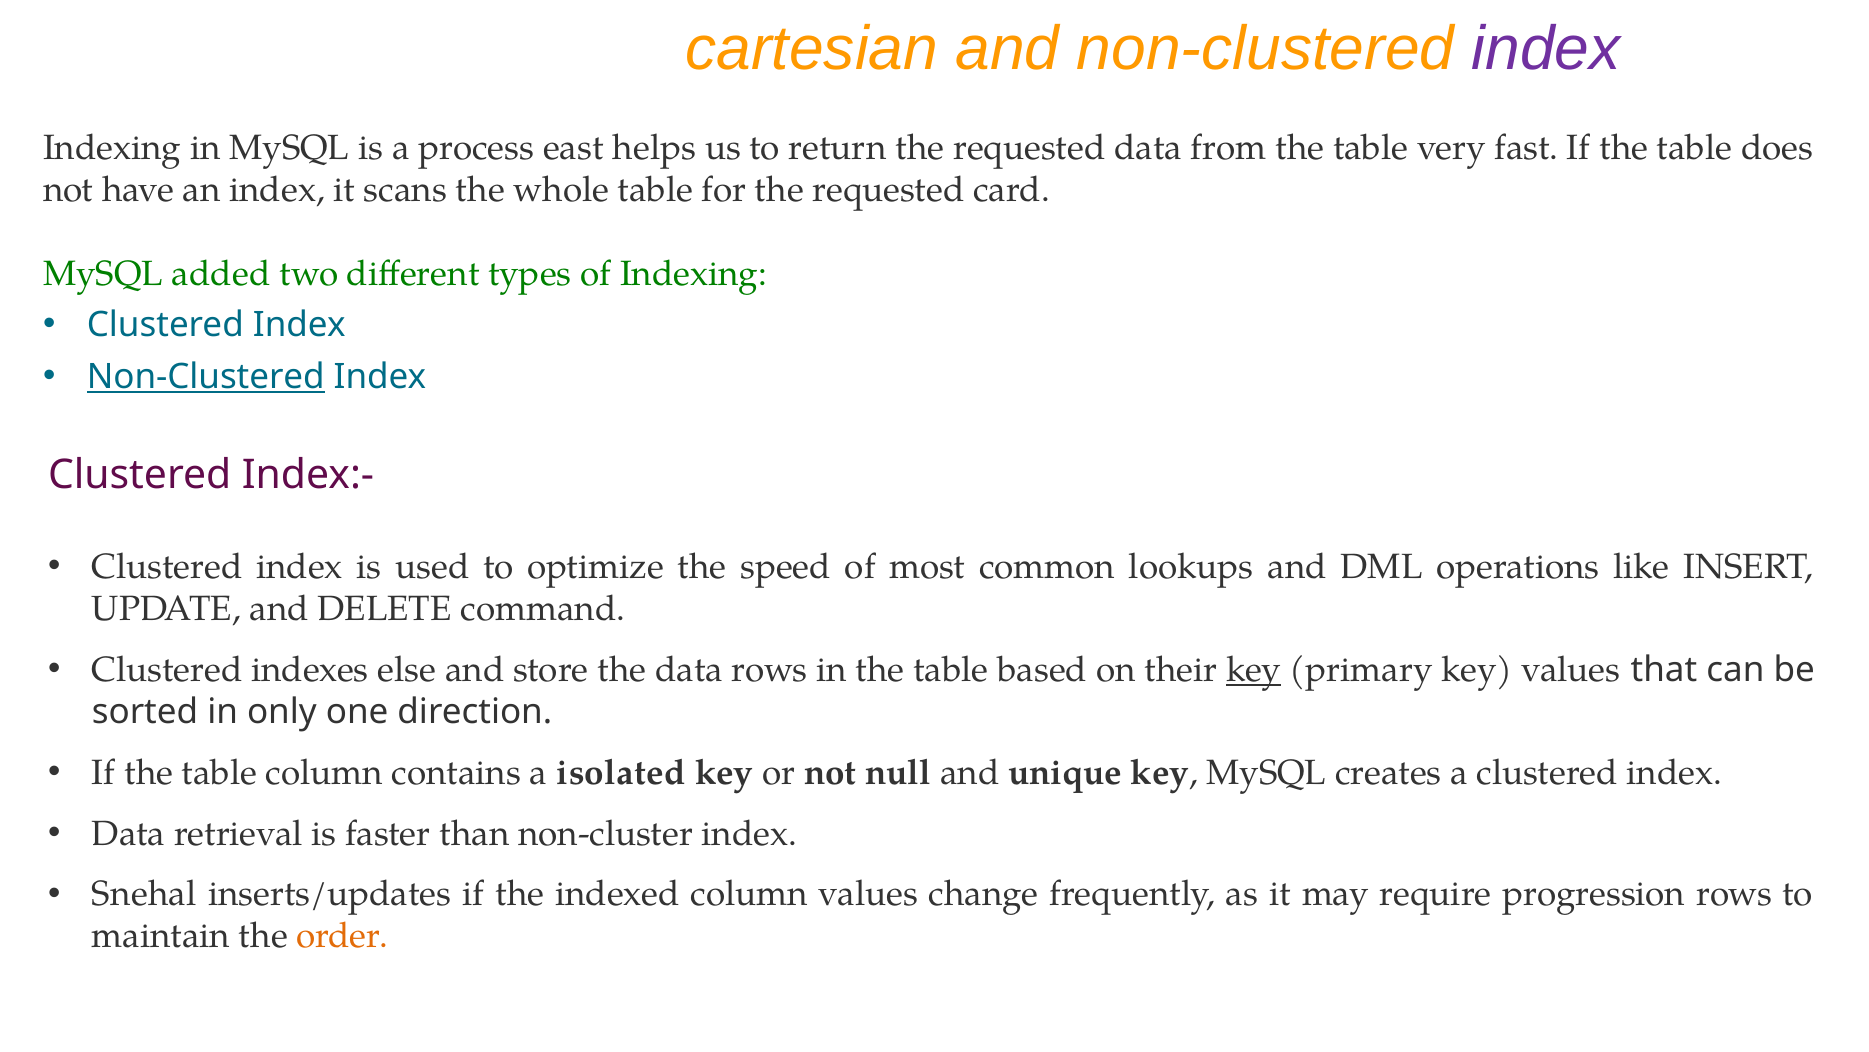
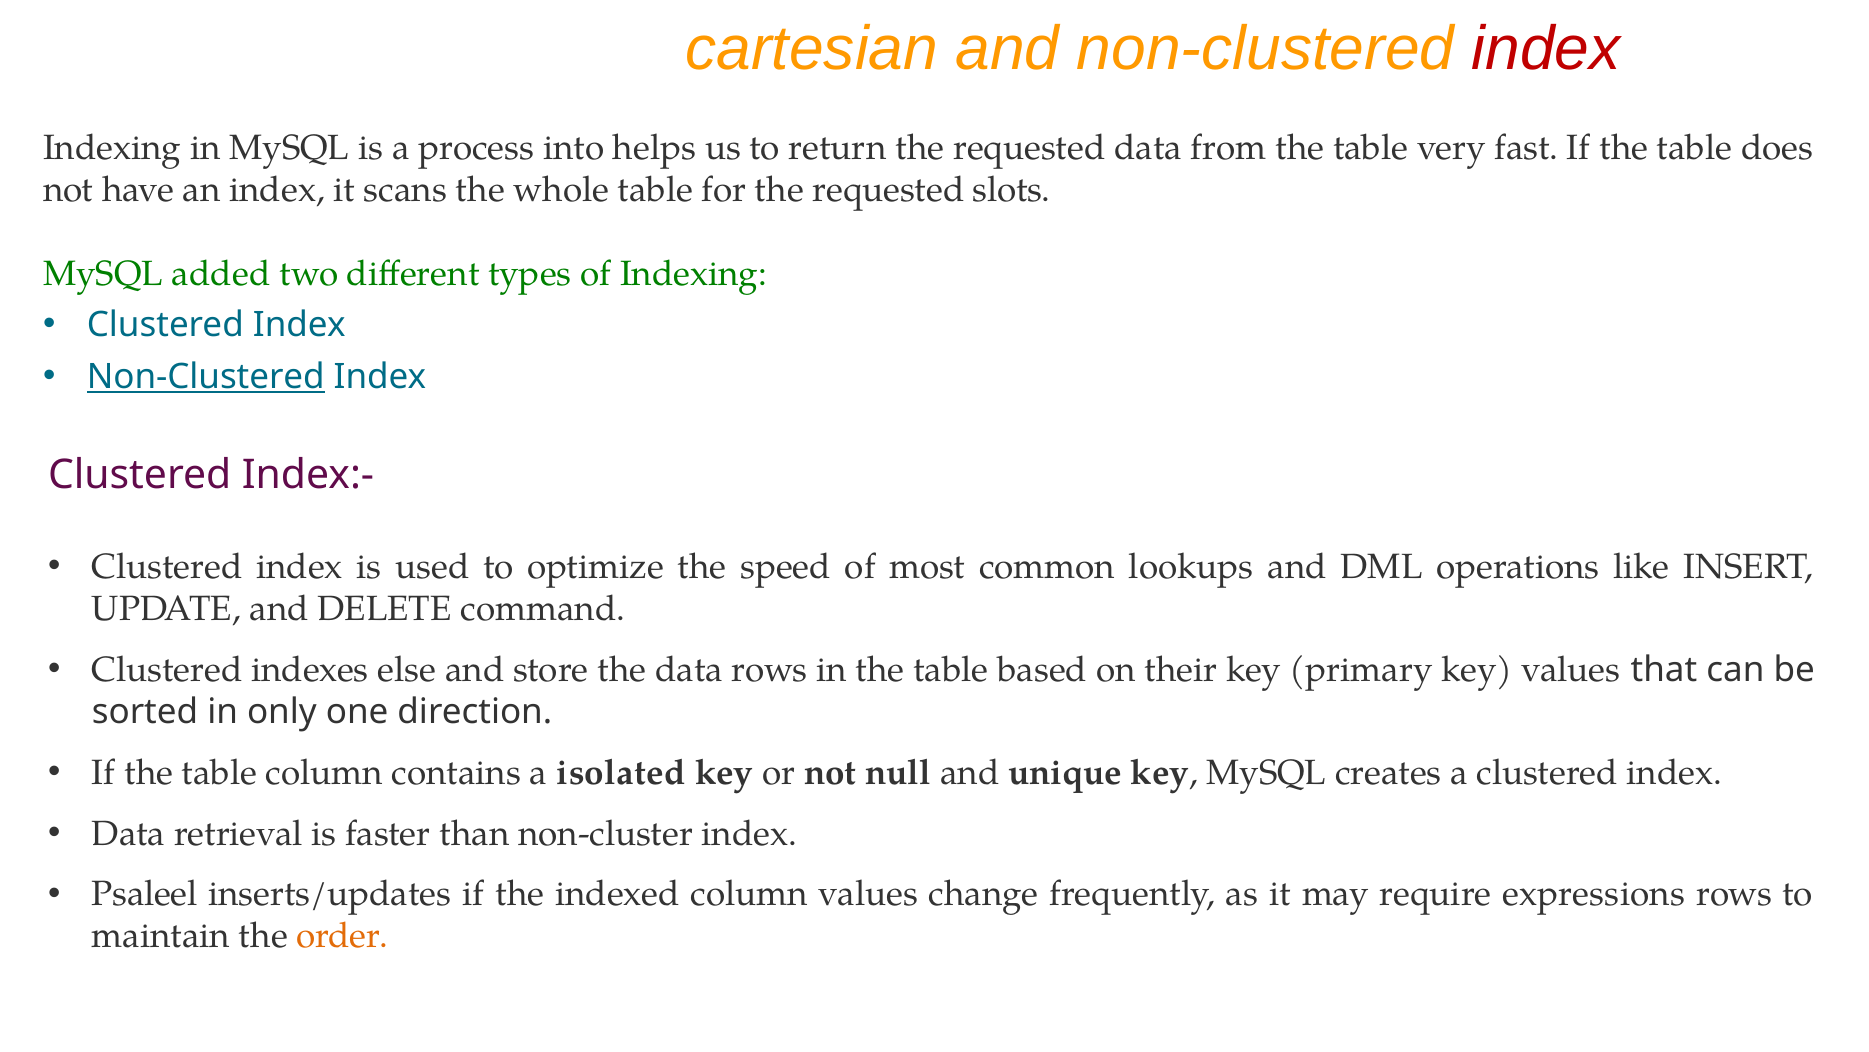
index colour: purple -> red (1546, 49)
east: east -> into (574, 148)
card: card -> slots (1012, 190)
key underline: present -> none (1254, 670)
Snehal: Snehal -> Psaleel (145, 894)
progression: progression -> expressions (1594, 894)
